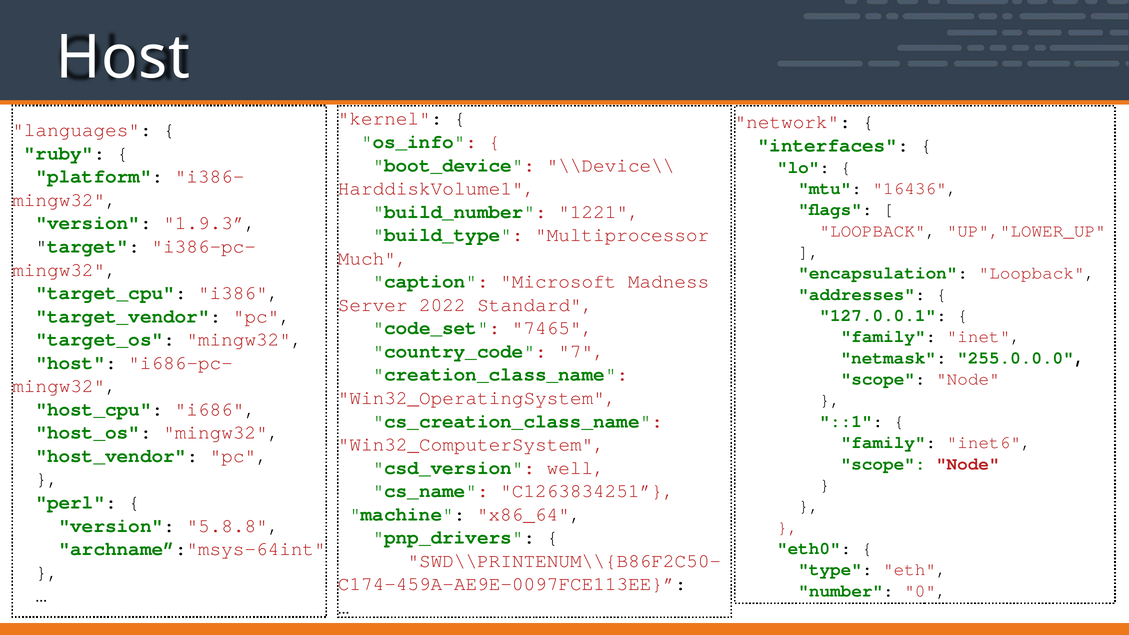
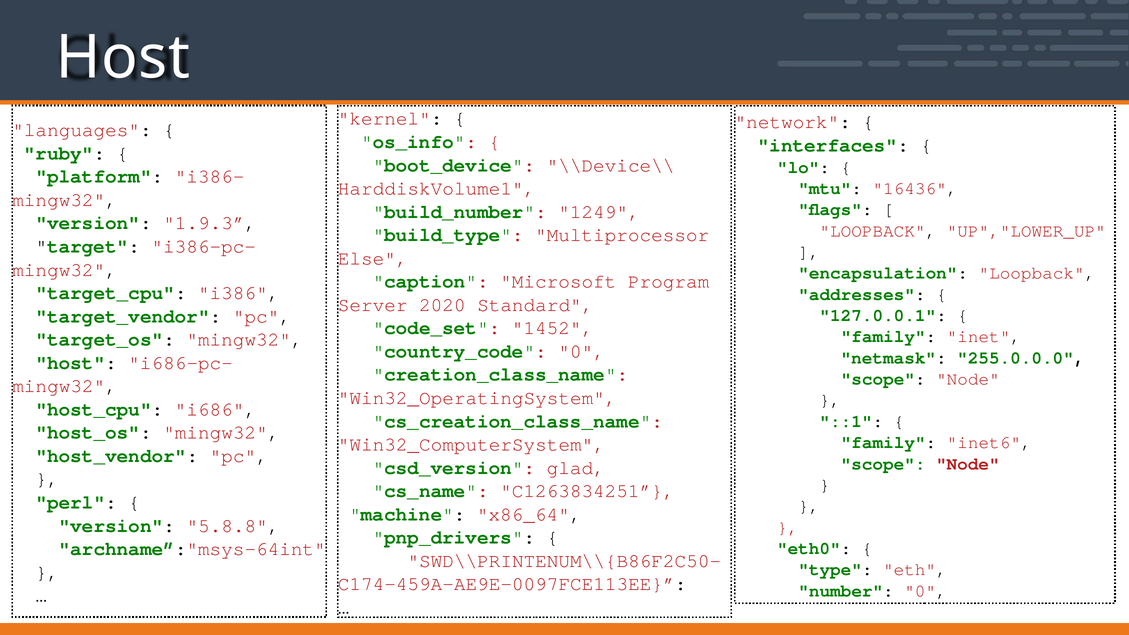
1221: 1221 -> 1249 (599, 212)
Much: Much -> Else (373, 258)
Madness: Madness -> Program (669, 281)
2022: 2022 -> 2020 (442, 305)
7465: 7465 -> 1452 (553, 328)
country_code 7: 7 -> 0 (582, 351)
well: well -> glad (576, 468)
